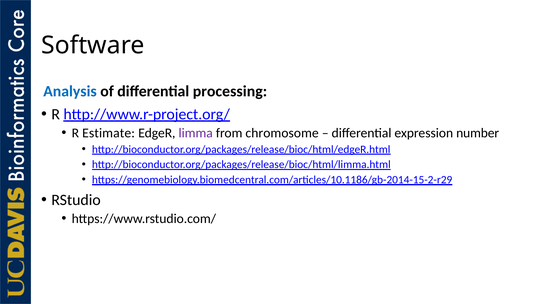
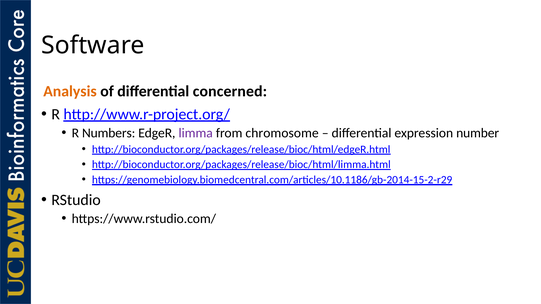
Analysis colour: blue -> orange (70, 91)
processing: processing -> concerned (230, 91)
Estimate: Estimate -> Numbers (109, 133)
